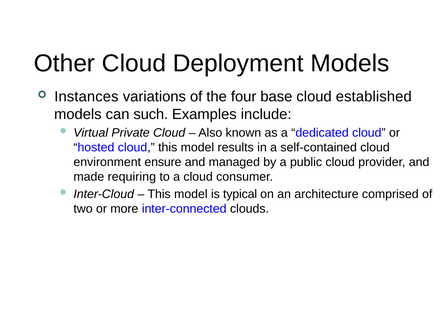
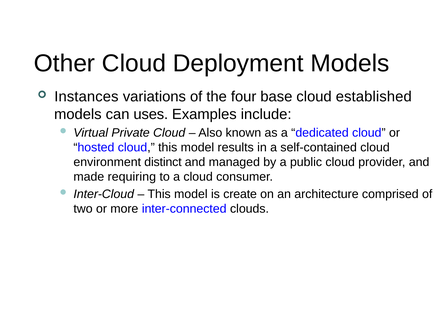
such: such -> uses (151, 114)
ensure: ensure -> distinct (163, 162)
typical: typical -> create (240, 194)
